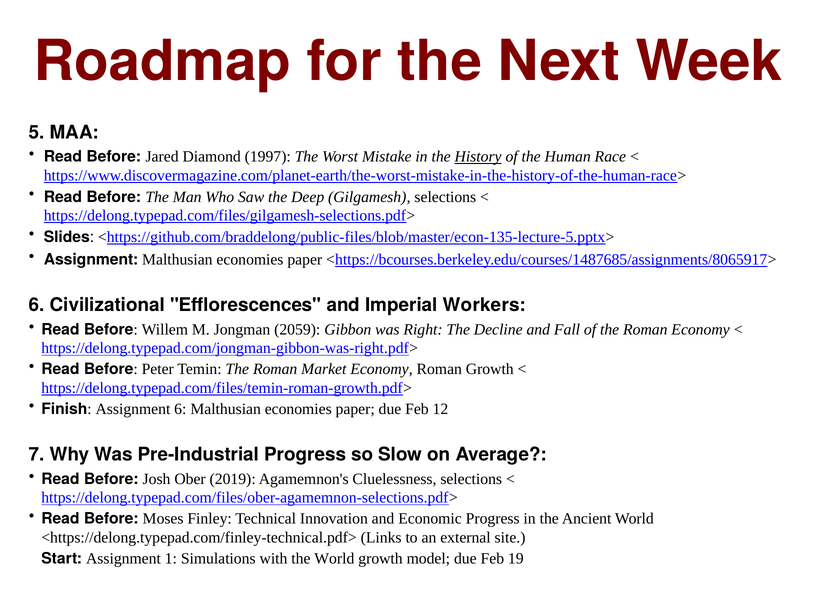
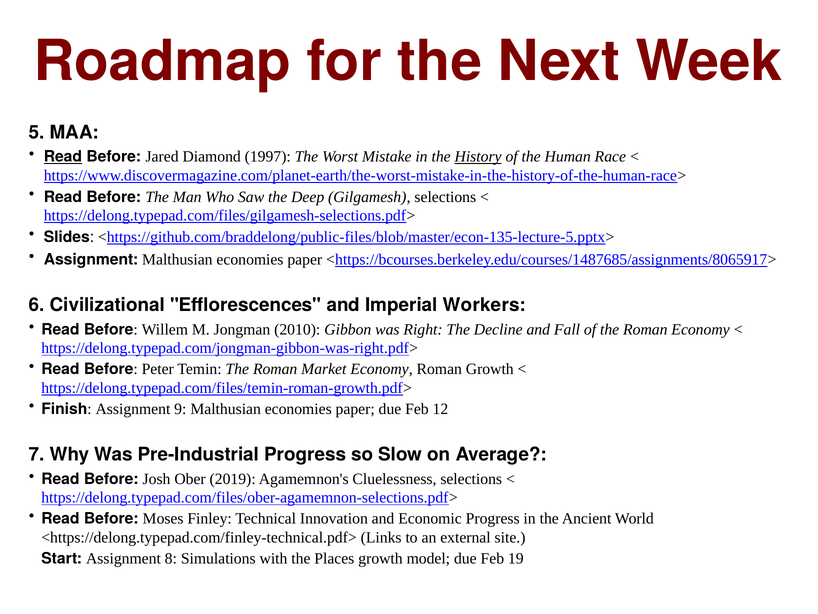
Read underline: none -> present (63, 157)
2059: 2059 -> 2010 (297, 329)
Assignment 6: 6 -> 9 (180, 409)
1: 1 -> 8 (171, 558)
the World: World -> Places (334, 558)
